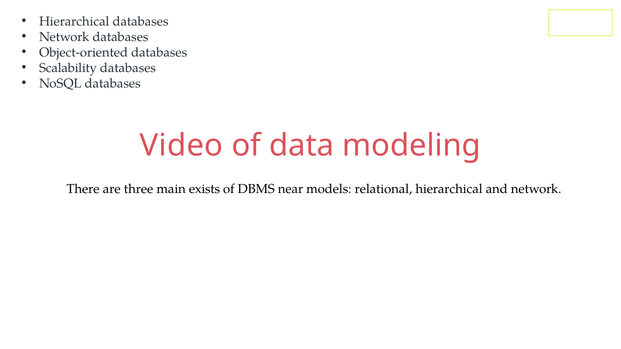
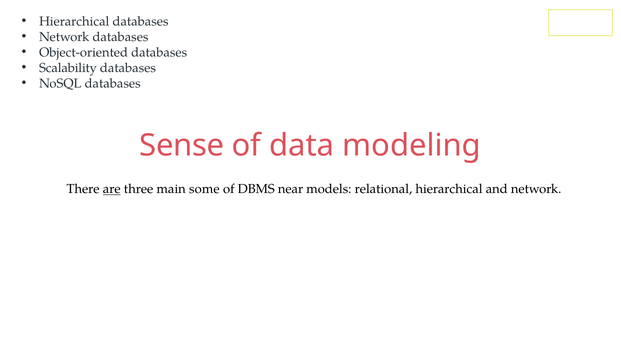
Video: Video -> Sense (182, 146)
are underline: none -> present (112, 189)
exists: exists -> some (204, 189)
